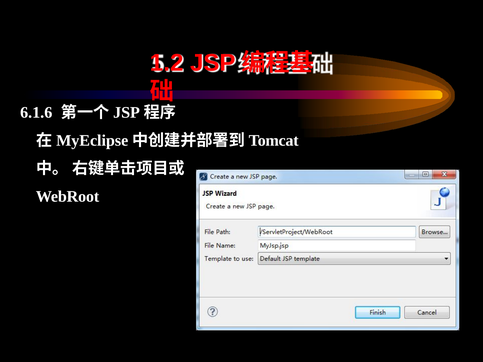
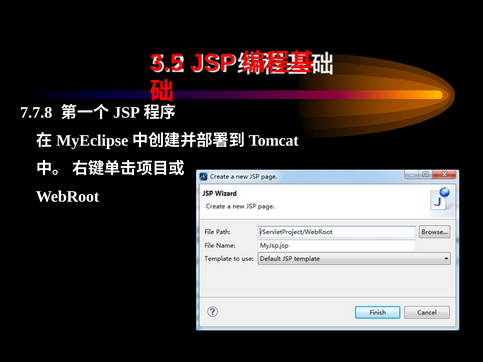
1.2: 1.2 -> 3.5 (167, 63)
6.1.6: 6.1.6 -> 7.7.8 (36, 113)
